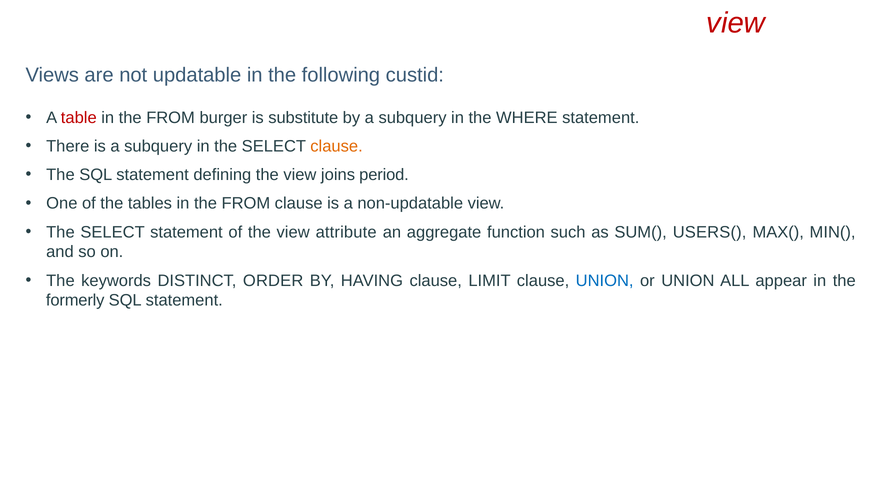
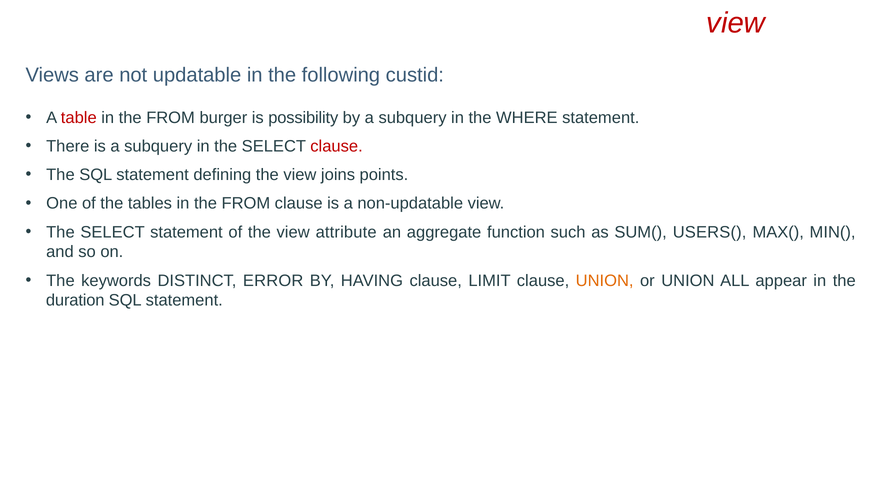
substitute: substitute -> possibility (303, 118)
clause colour: orange -> red (337, 146)
period: period -> points (384, 175)
ORDER: ORDER -> ERROR (273, 281)
UNION colour: blue -> orange (605, 281)
formerly: formerly -> duration (75, 301)
